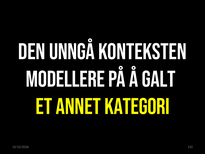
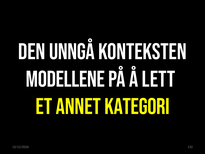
MODELLERE: MODELLERE -> MODELLENE (65, 79)
GALT: GALT -> LETT (158, 79)
